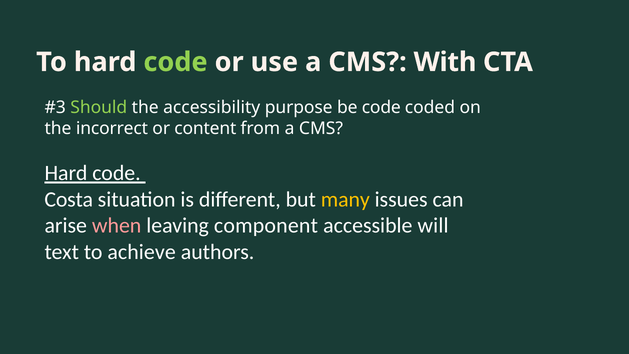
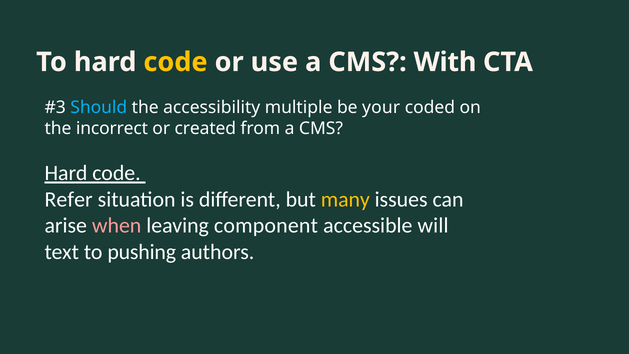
code colour: light green -> yellow (175, 62)
Should colour: light green -> light blue (99, 107)
purpose: purpose -> multiple (299, 107)
be code: code -> your (381, 107)
content: content -> created (205, 128)
Costa: Costa -> Refer (69, 199)
achieve: achieve -> pushing (142, 252)
